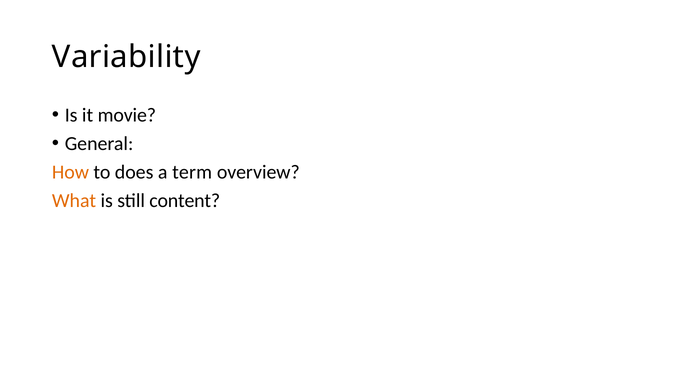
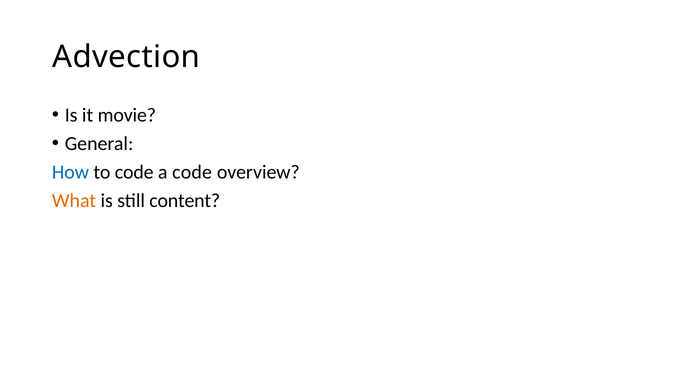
Variability: Variability -> Advection (126, 57)
How colour: orange -> blue (70, 172)
to does: does -> code (134, 172)
a term: term -> code (192, 172)
